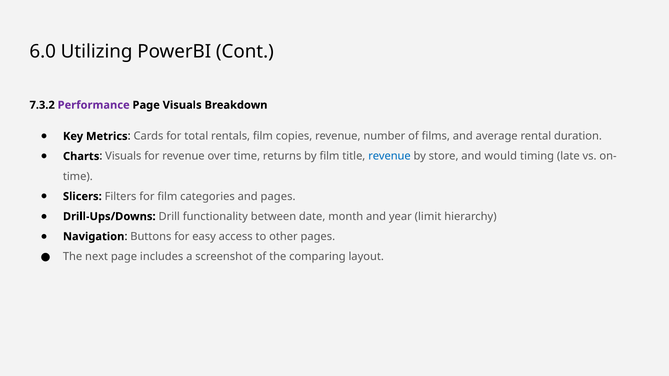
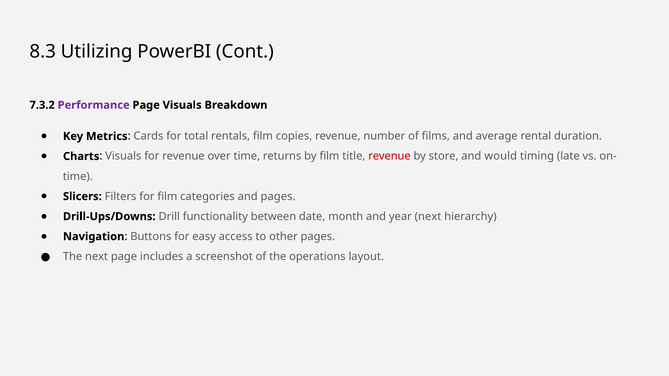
6.0: 6.0 -> 8.3 (43, 52)
revenue colour: blue -> red (389, 156)
year limit: limit -> next (428, 217)
comparing: comparing -> operations (317, 257)
